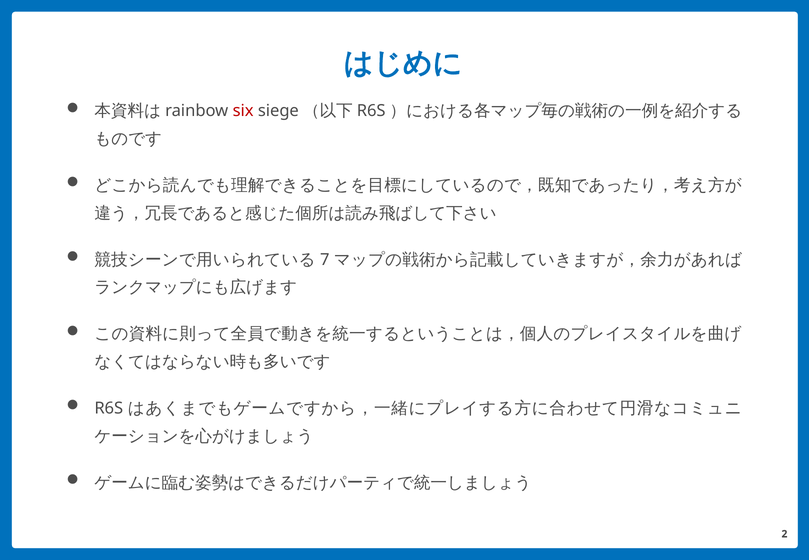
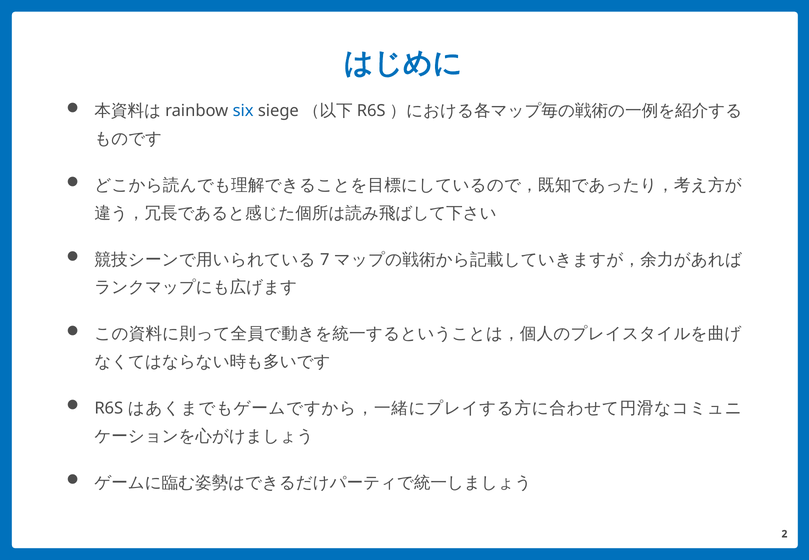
six colour: red -> blue (243, 111)
